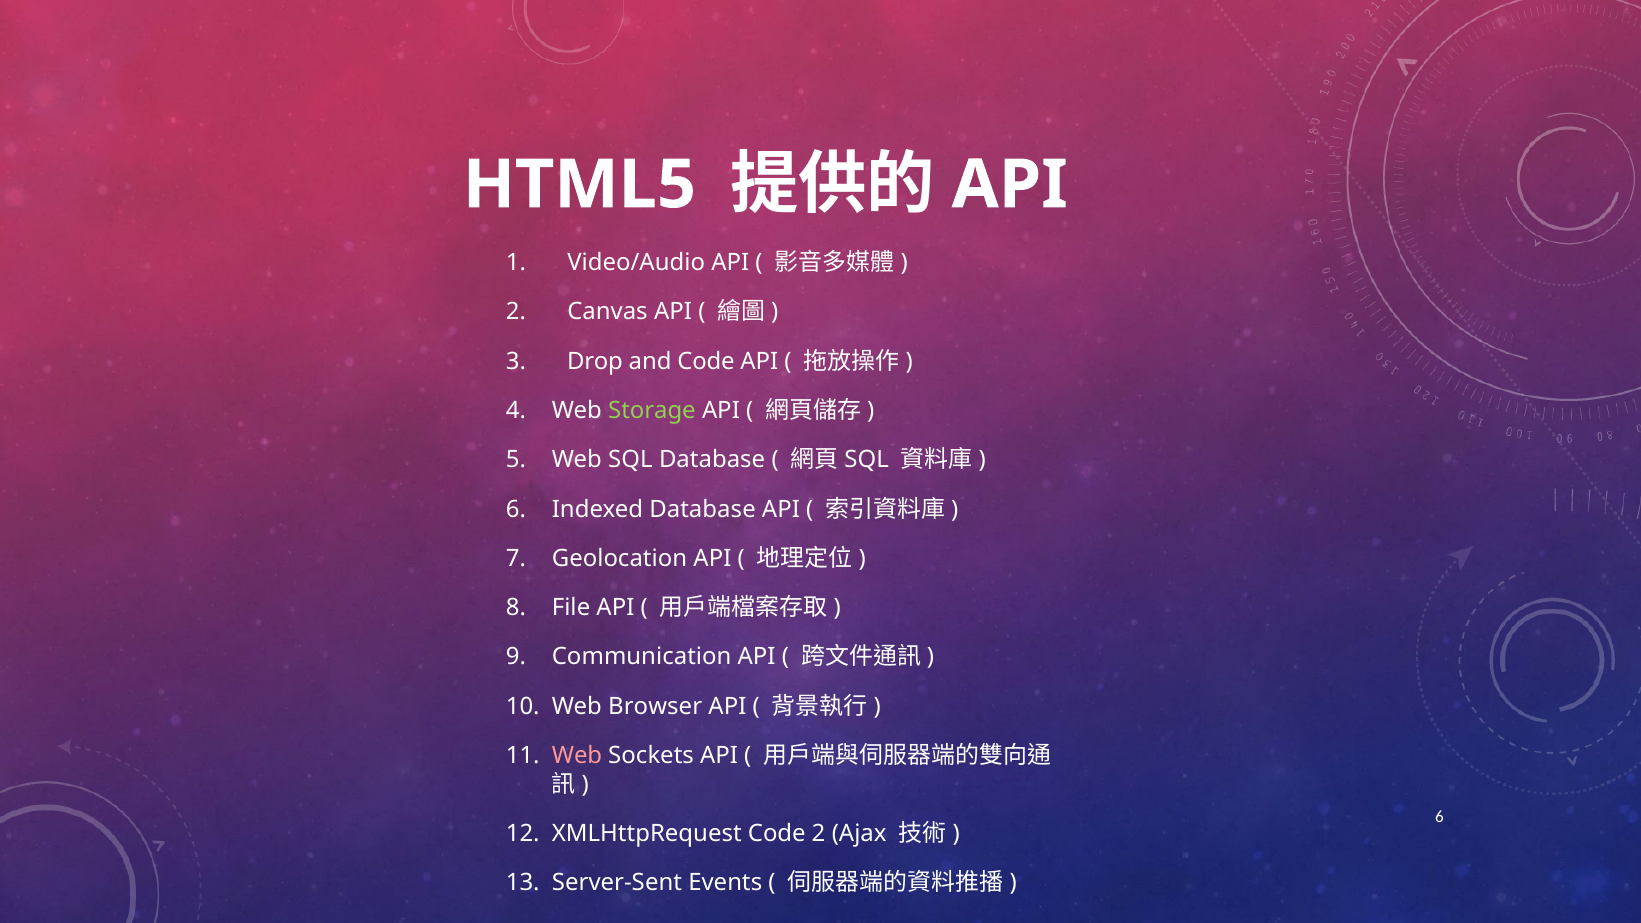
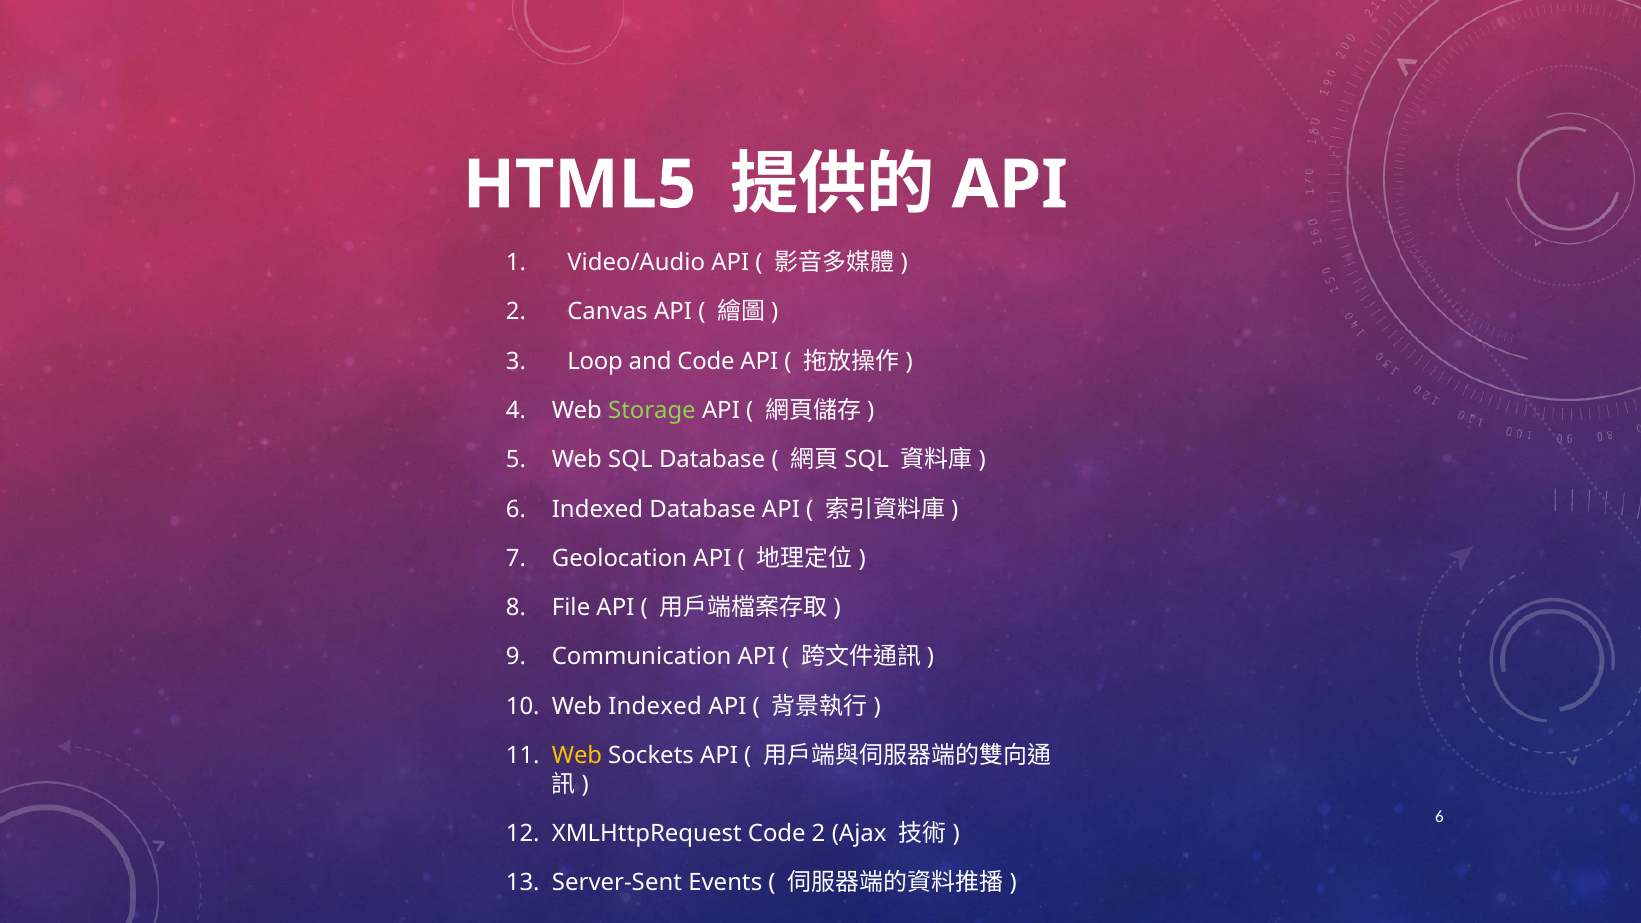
Drop: Drop -> Loop (595, 361)
Web Browser: Browser -> Indexed (655, 706)
Web colour: pink -> yellow (577, 756)
